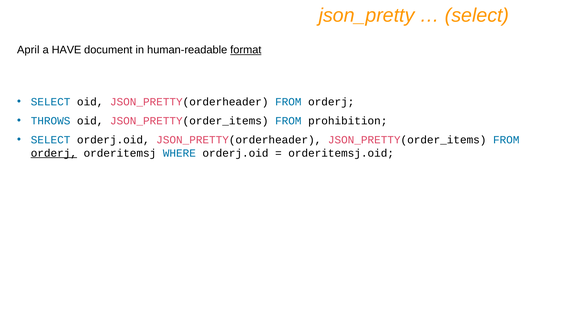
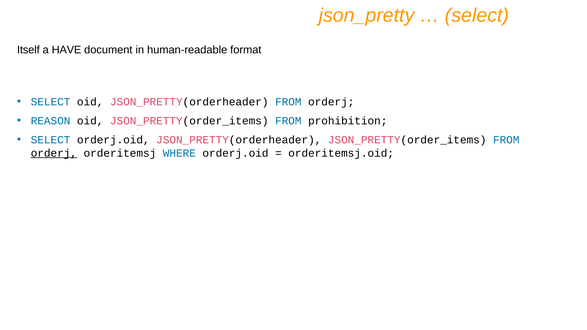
April: April -> Itself (28, 50)
format underline: present -> none (246, 50)
THROWS: THROWS -> REASON (51, 121)
